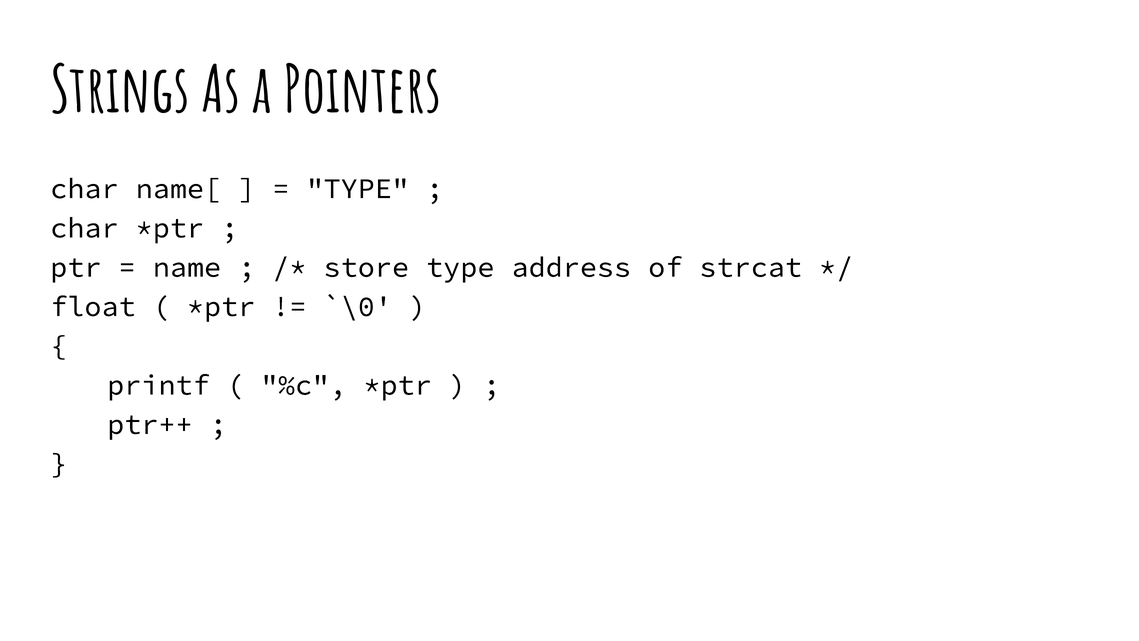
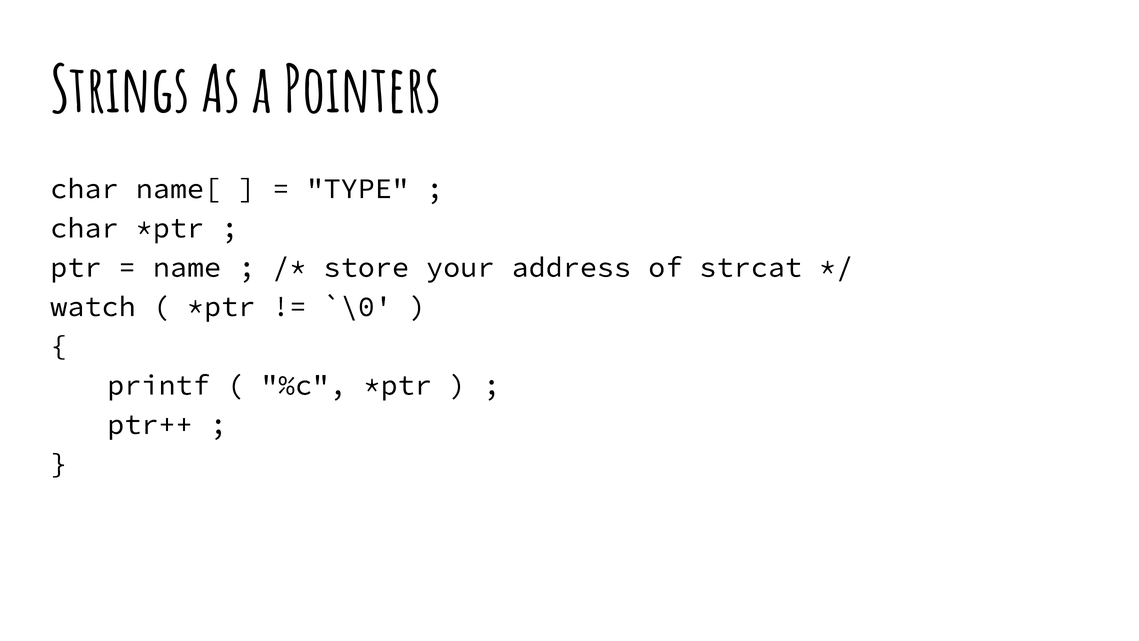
store type: type -> your (460, 267)
float: float -> watch (93, 306)
